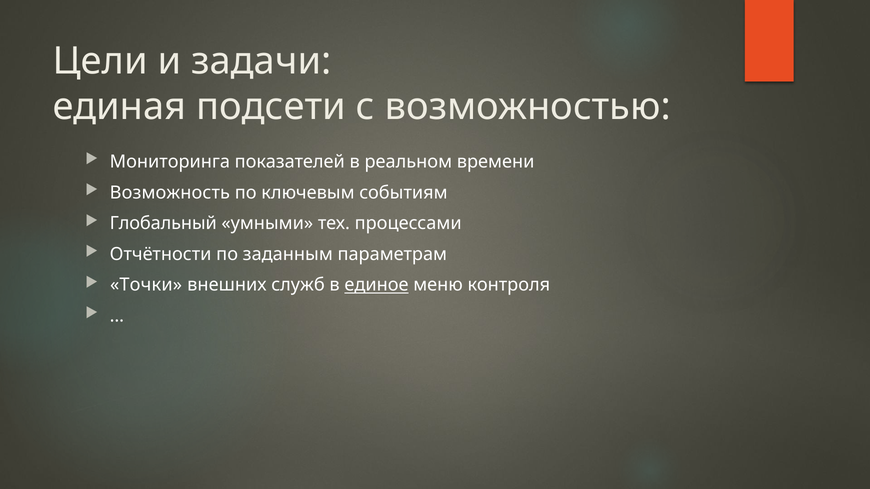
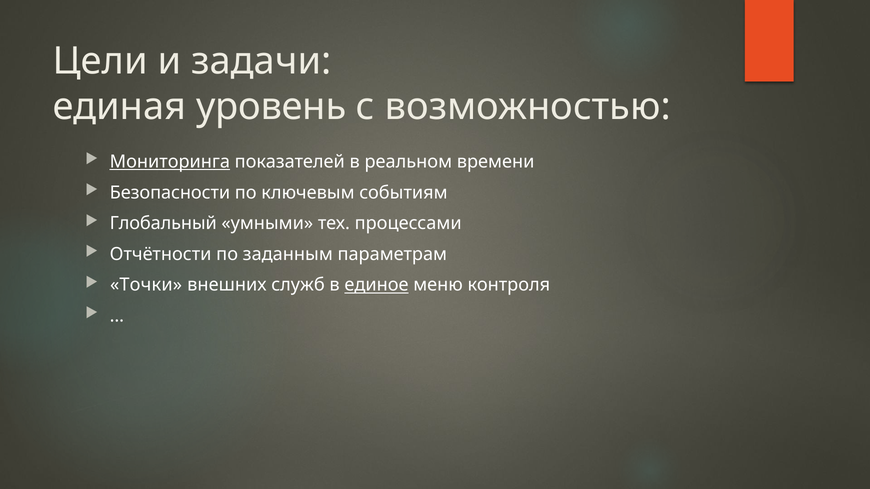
подсети: подсети -> уровень (271, 107)
Мониторинга underline: none -> present (170, 162)
Возможность: Возможность -> Безопасности (170, 193)
